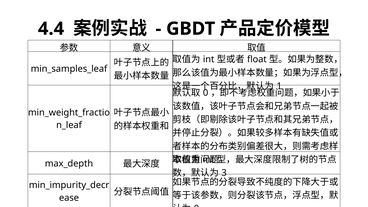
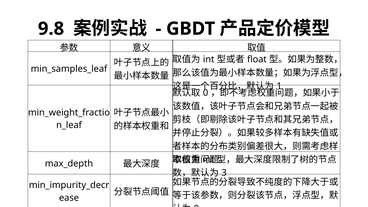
4.4: 4.4 -> 9.8 (51, 29)
